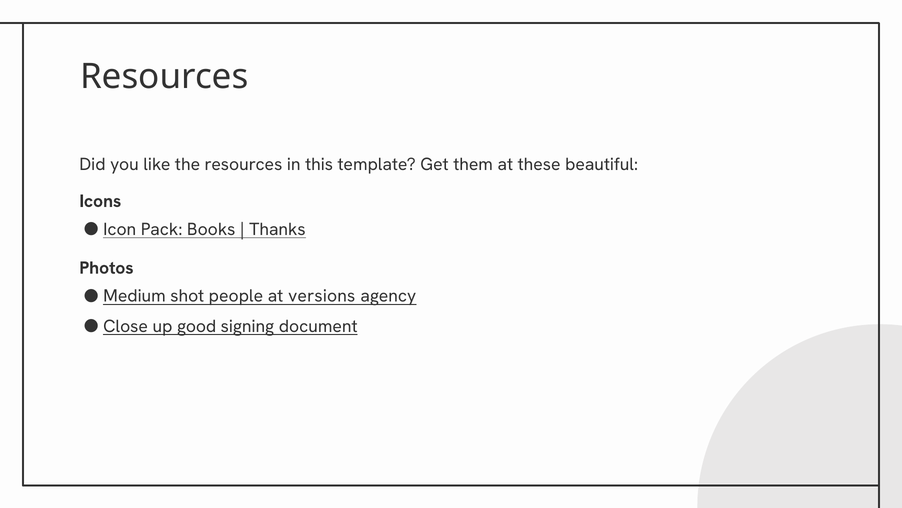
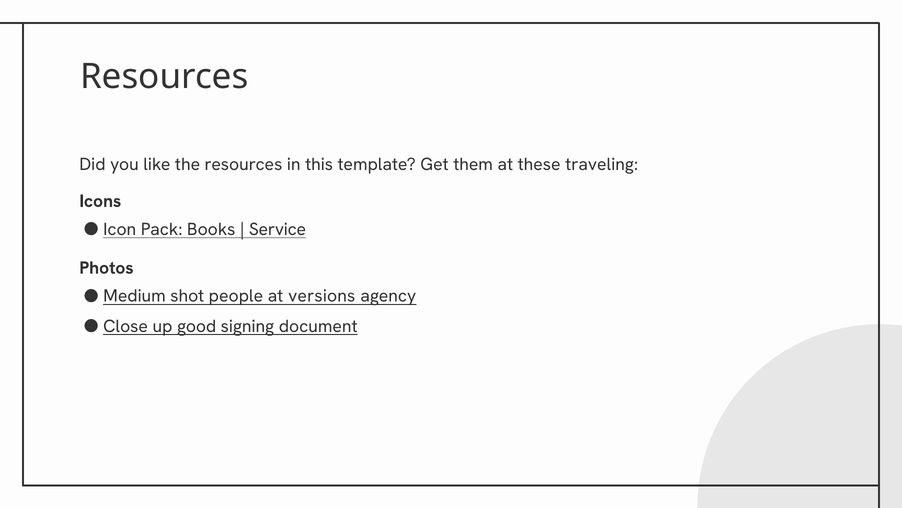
beautiful: beautiful -> traveling (602, 164)
Thanks: Thanks -> Service (277, 229)
